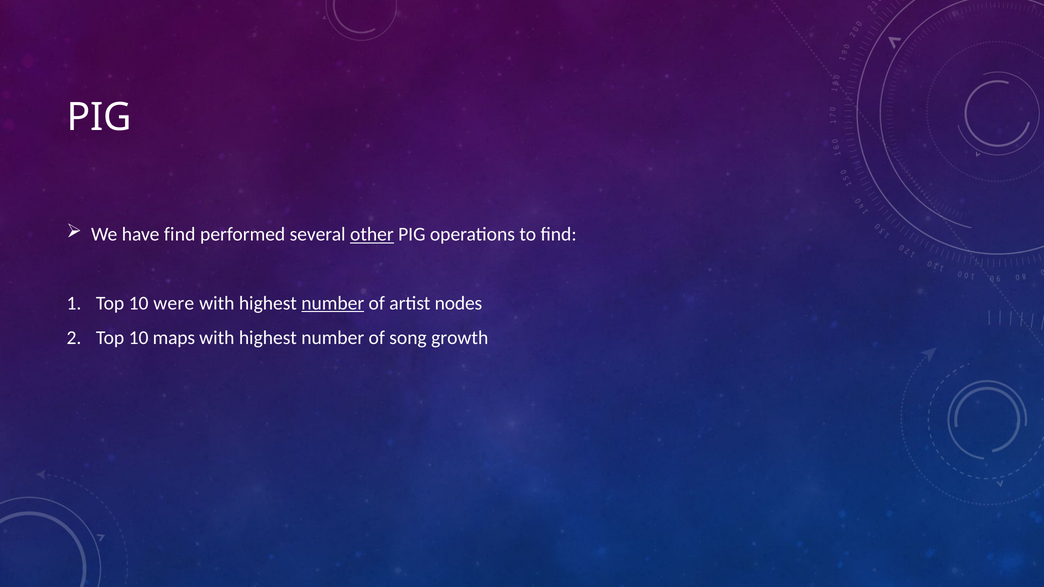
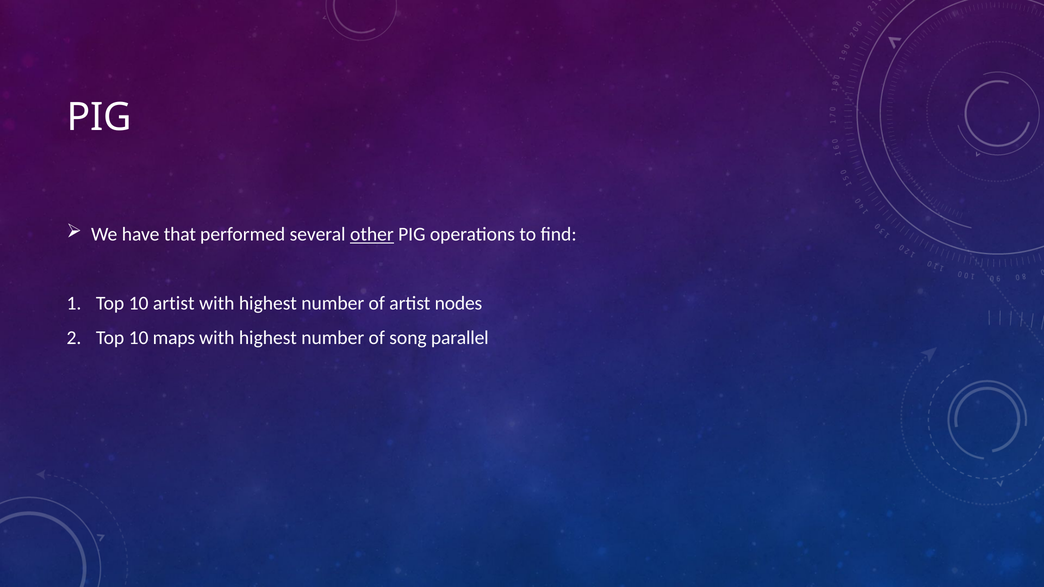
have find: find -> that (180, 235)
10 were: were -> artist (174, 303)
number underline: present -> none (333, 303)
growth: growth -> parallel (460, 338)
